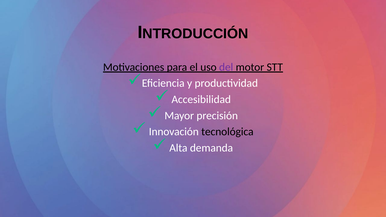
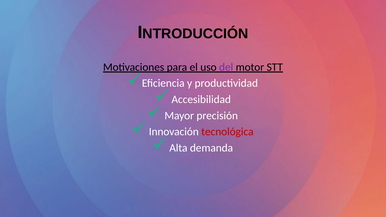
tecnológica colour: black -> red (227, 132)
